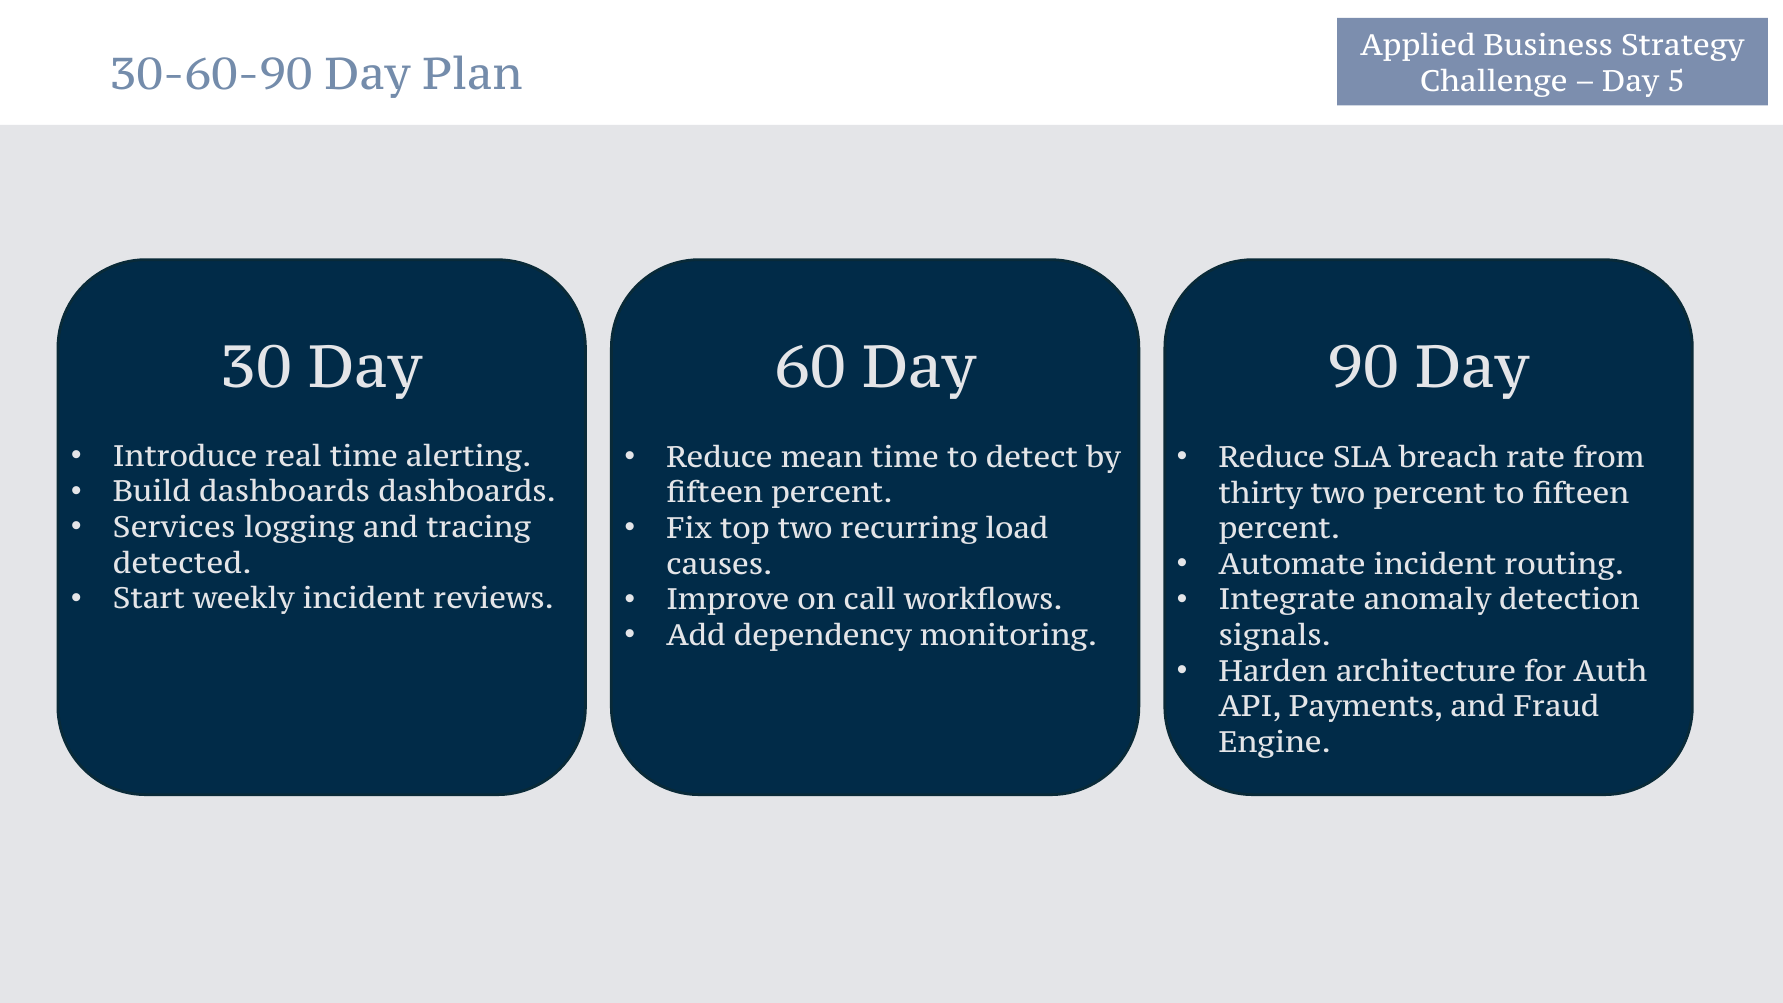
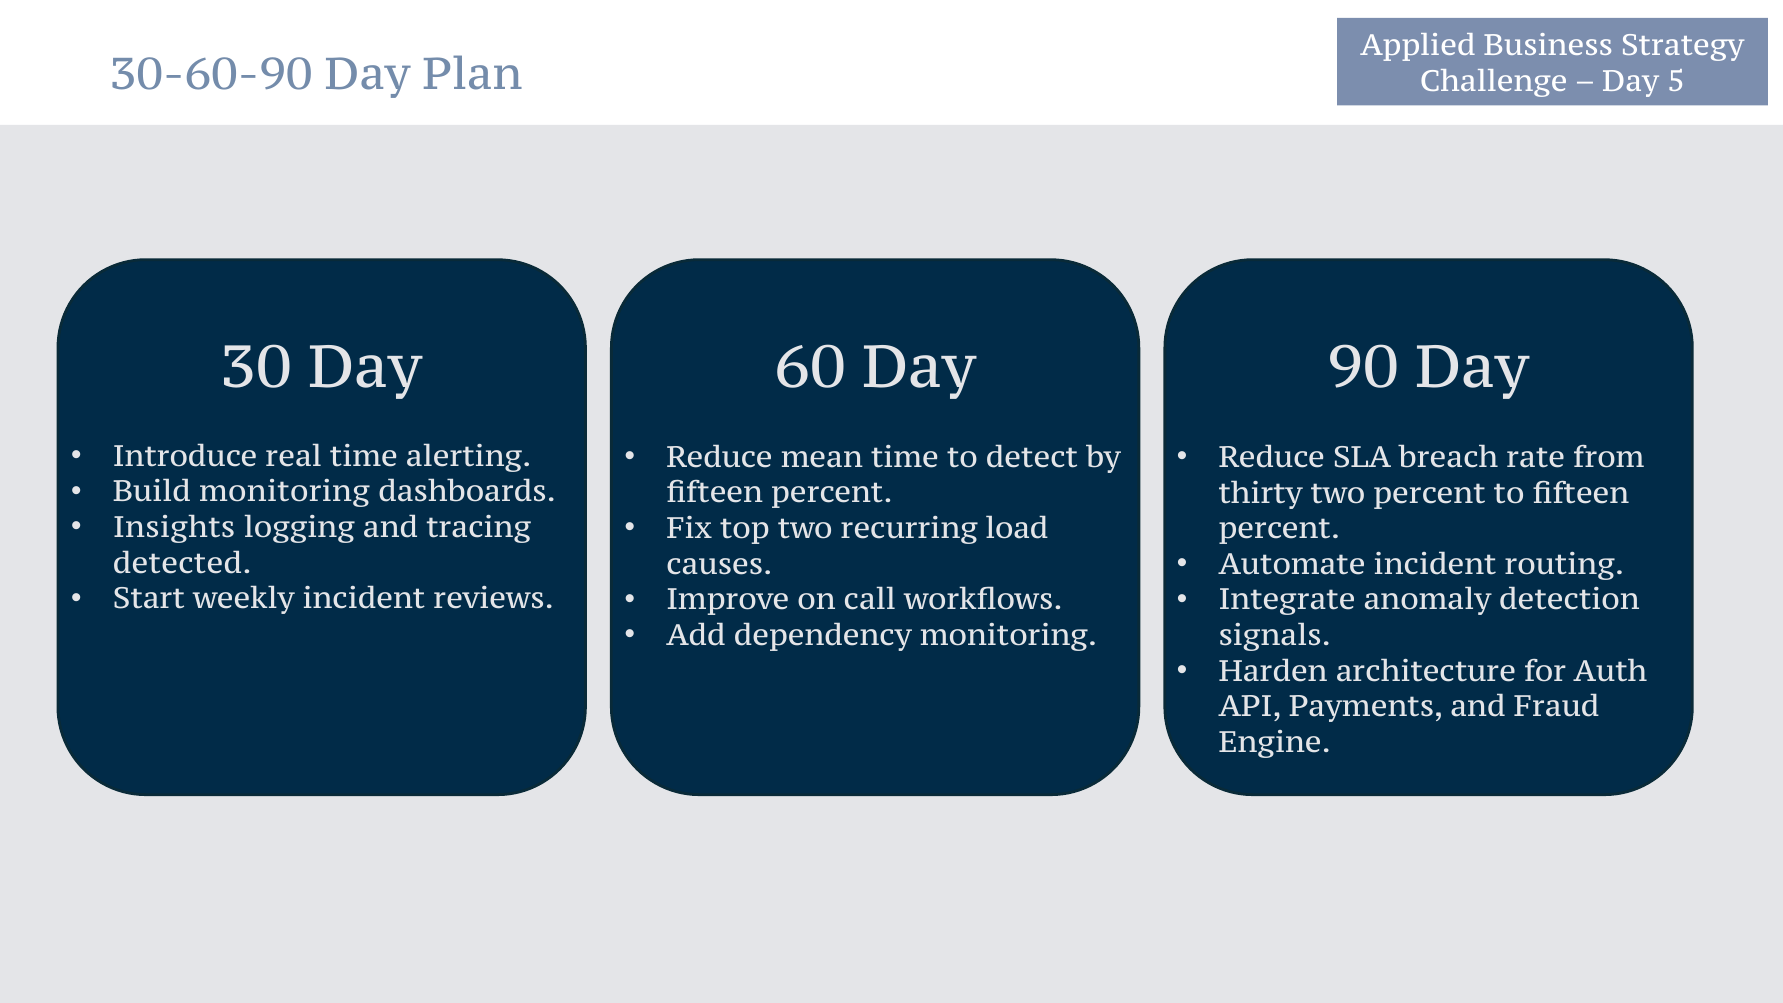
Build dashboards: dashboards -> monitoring (285, 492)
Services: Services -> Insights (174, 528)
